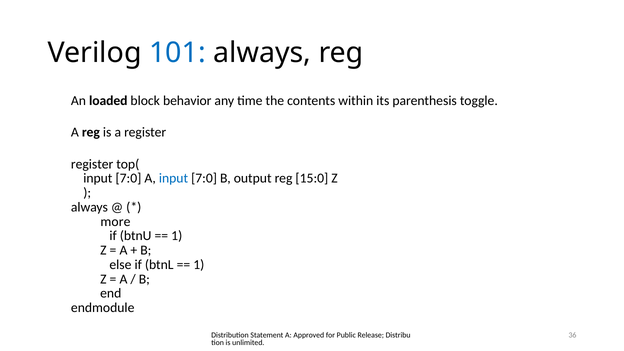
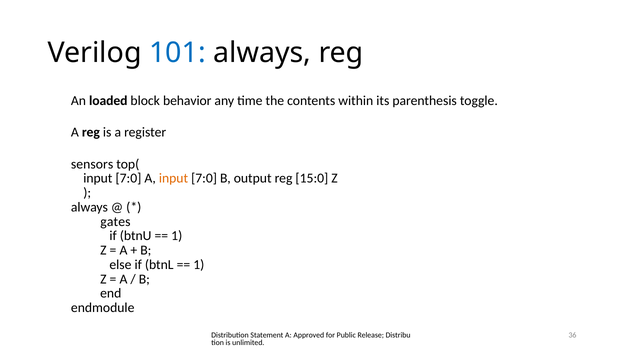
register: register -> sensors (92, 164)
input colour: blue -> orange (173, 178)
more: more -> gates (115, 222)
